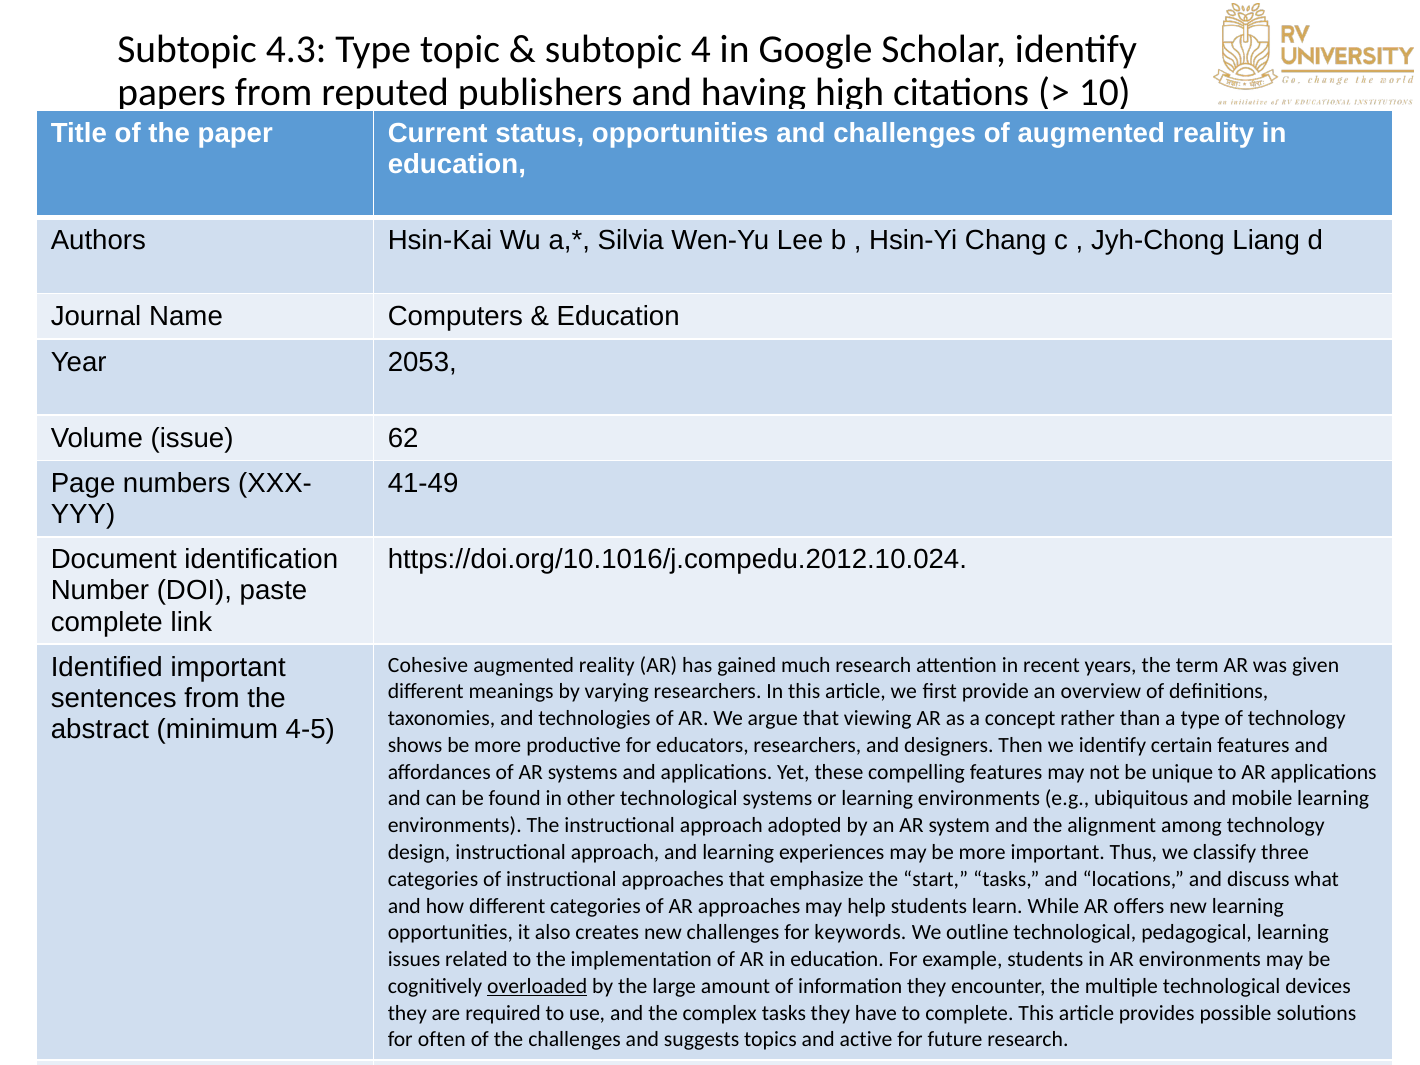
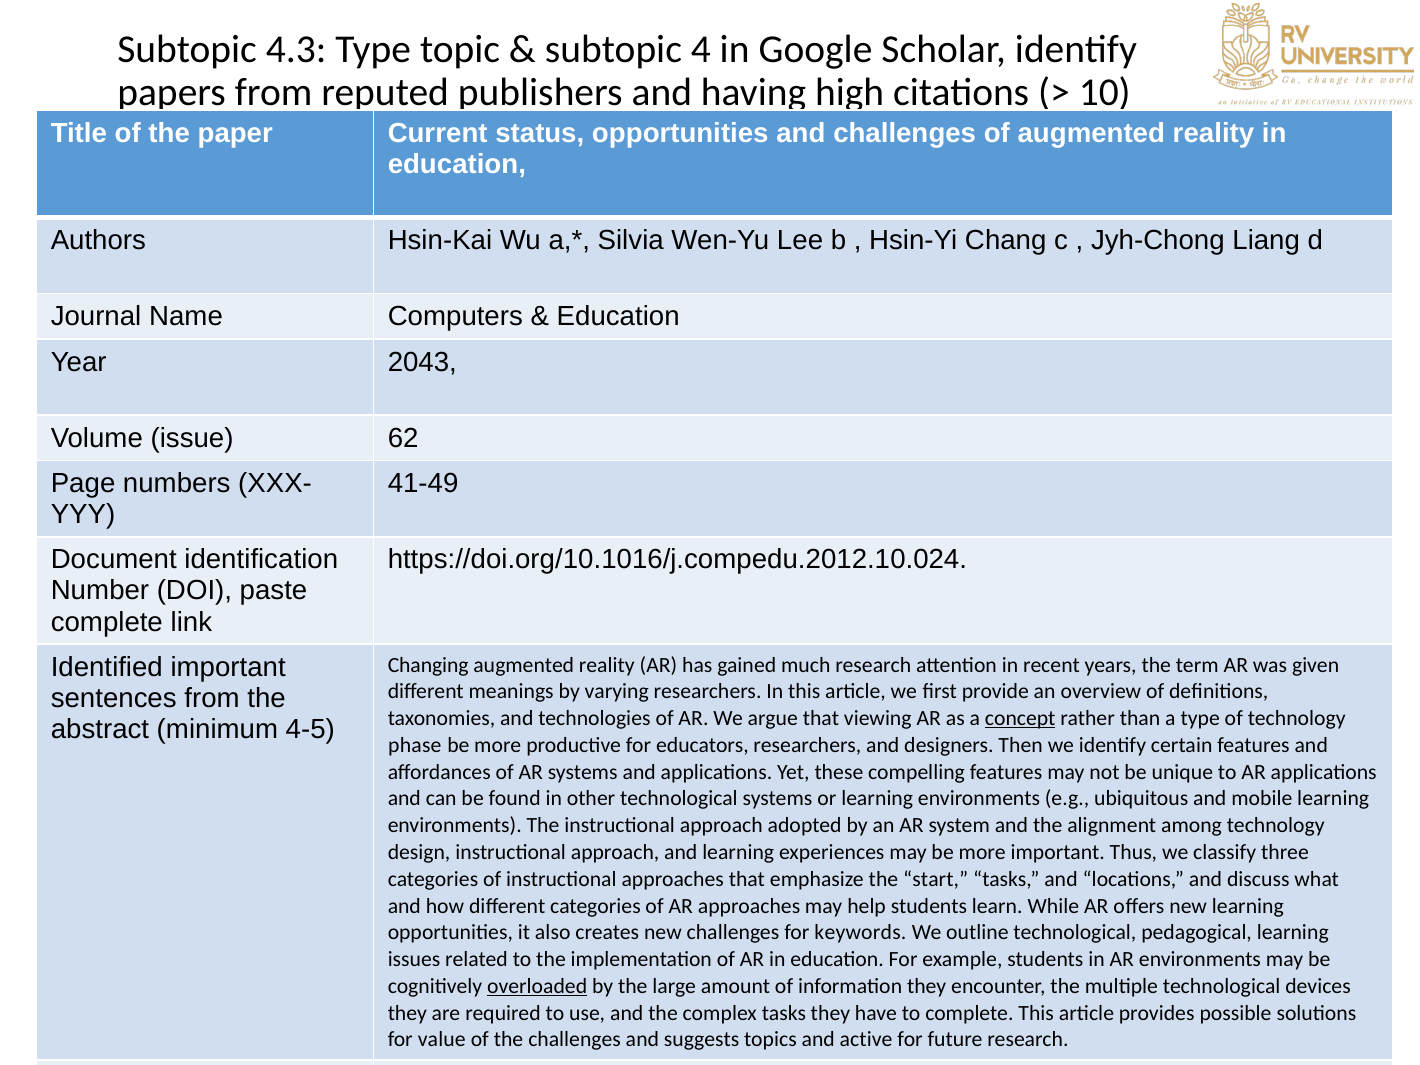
2053: 2053 -> 2043 (422, 362)
Cohesive: Cohesive -> Changing (428, 665)
concept underline: none -> present (1020, 718)
shows: shows -> phase (415, 745)
often: often -> value (442, 1040)
